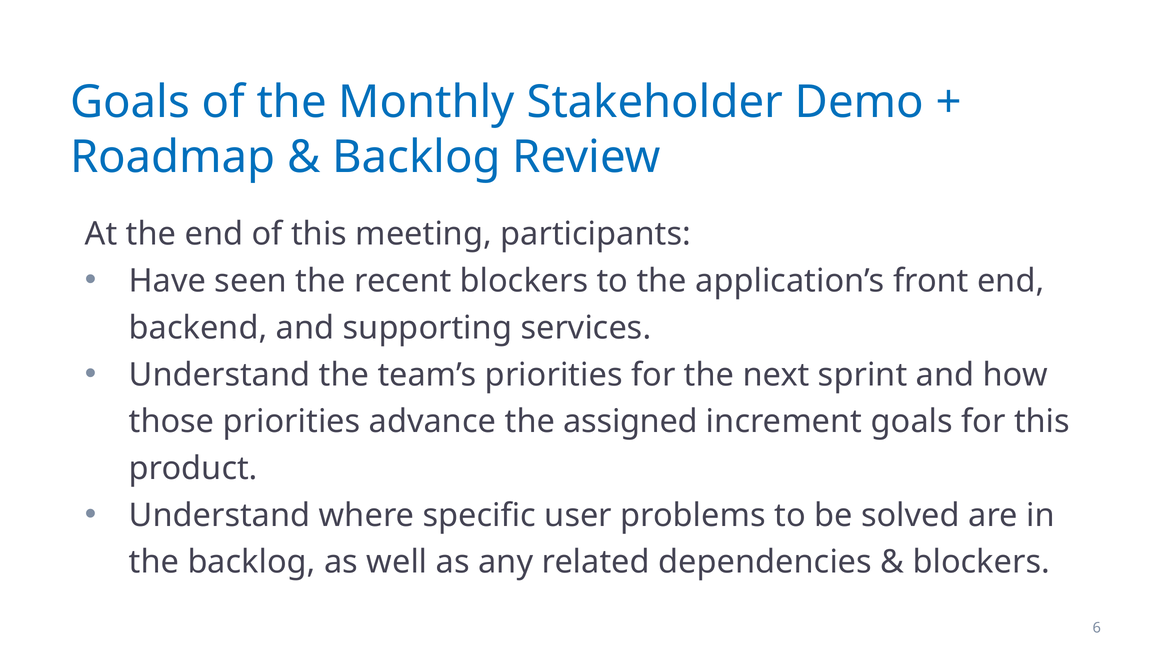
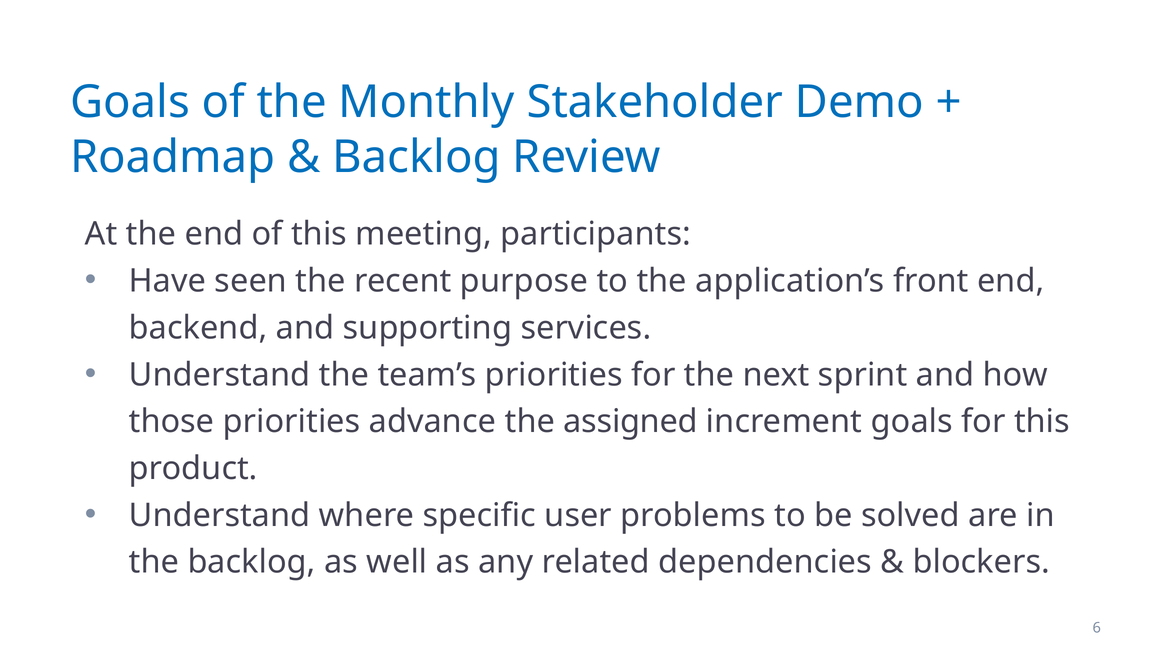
recent blockers: blockers -> purpose (524, 281)
